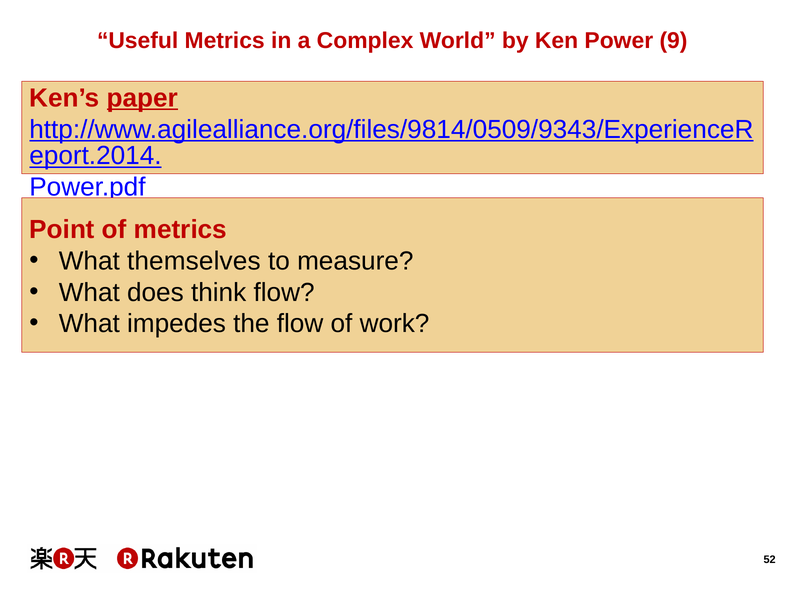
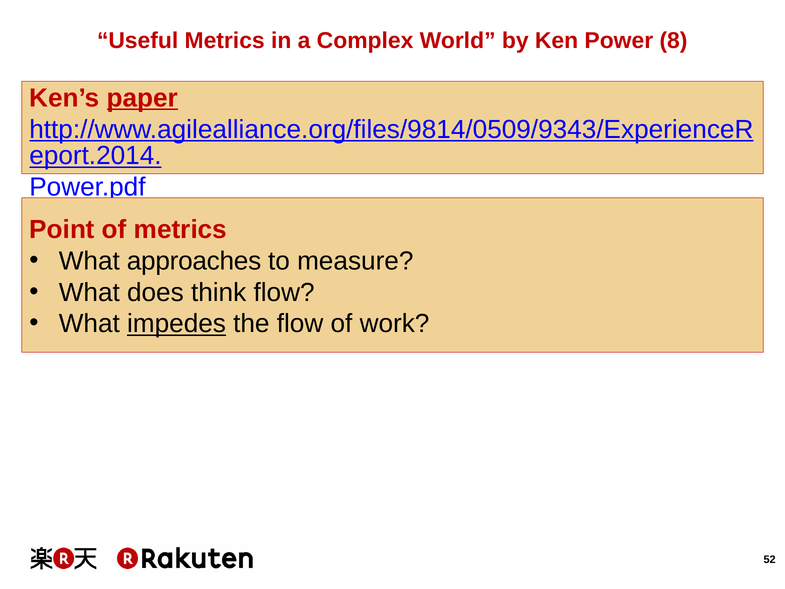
9: 9 -> 8 (673, 41)
themselves: themselves -> approaches (194, 261)
impedes underline: none -> present (176, 324)
